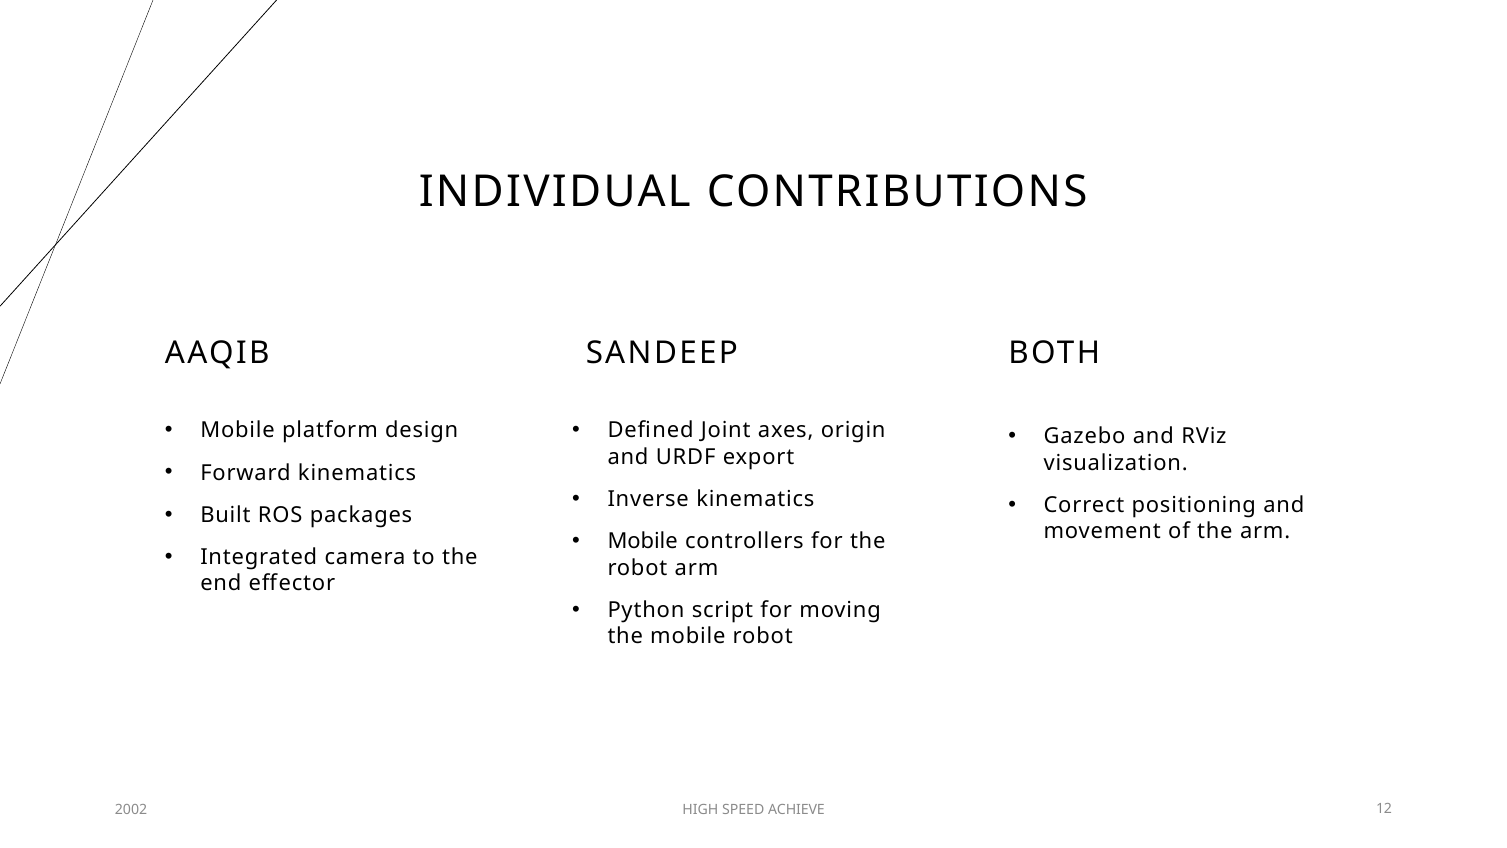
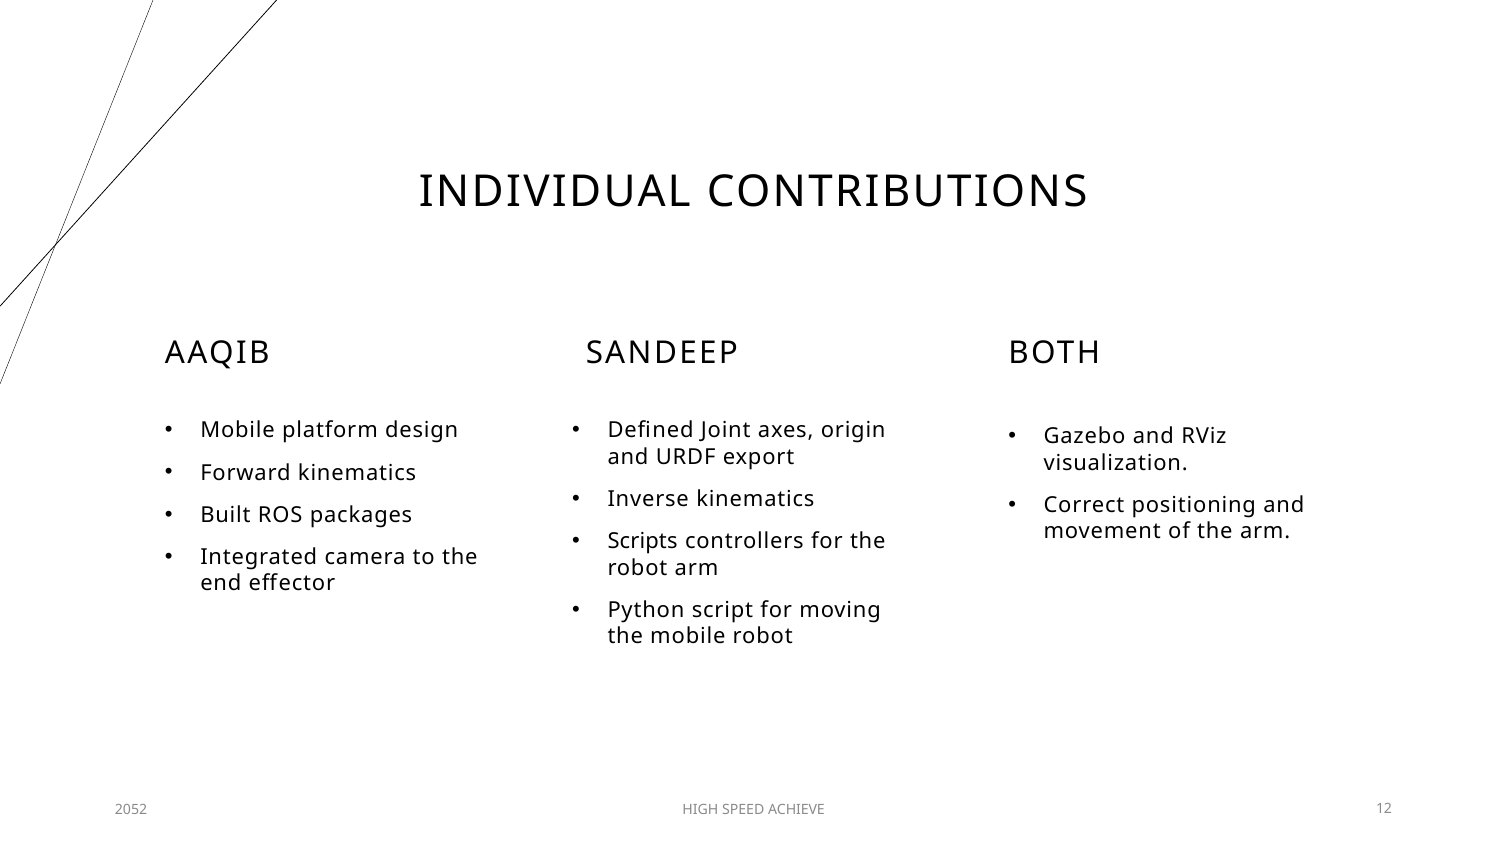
Mobile: Mobile -> Scripts (643, 541)
2002: 2002 -> 2052 (131, 809)
